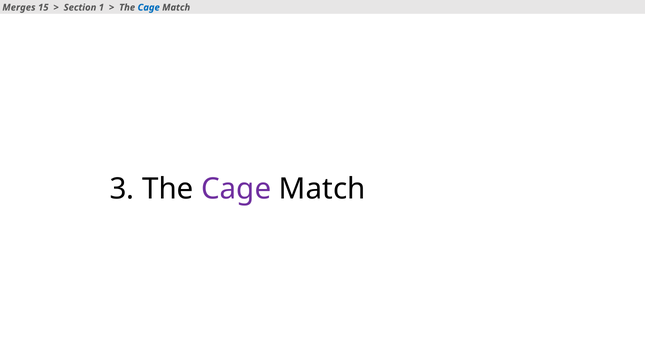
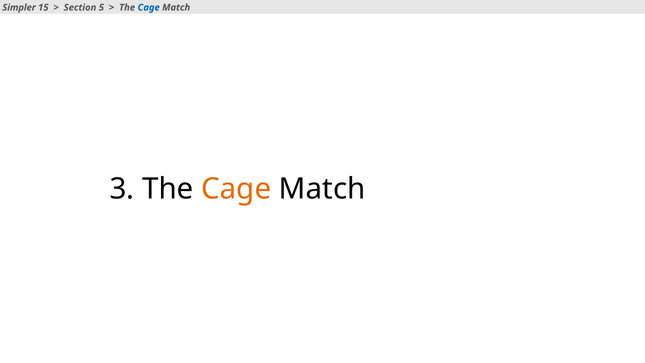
Merges: Merges -> Simpler (19, 7)
1: 1 -> 5 (101, 7)
Cage colour: purple -> orange (236, 189)
